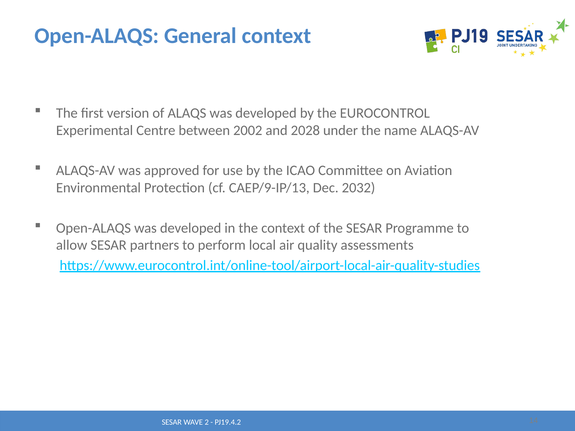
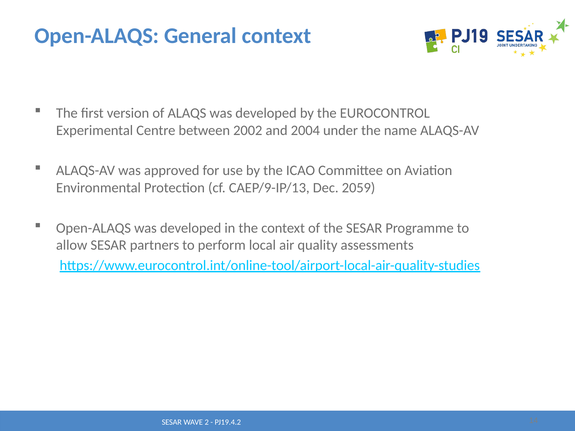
2028: 2028 -> 2004 (305, 130)
2032: 2032 -> 2059 (359, 188)
